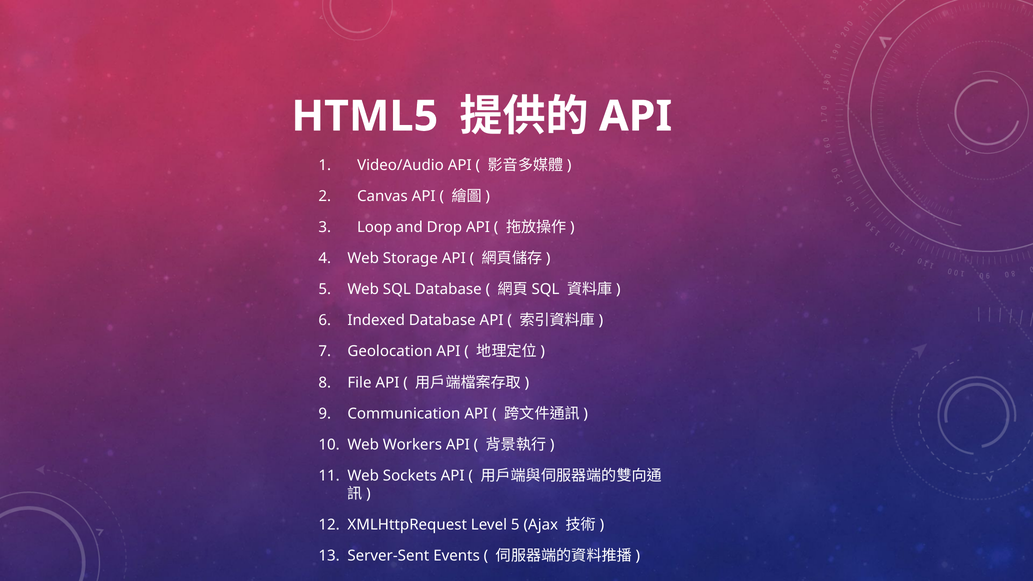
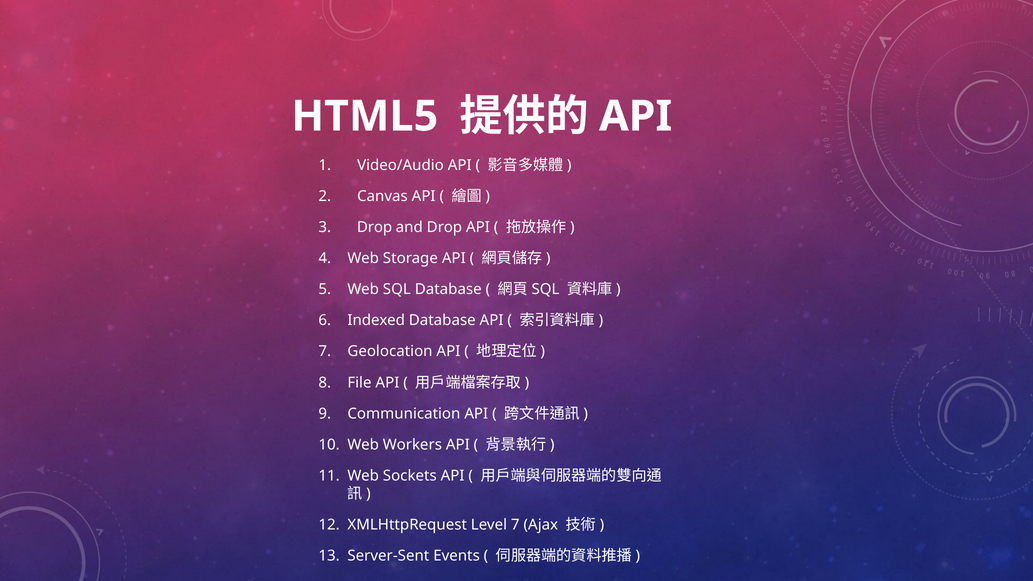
Loop: Loop -> Drop (375, 227)
Level 5: 5 -> 7 (515, 525)
